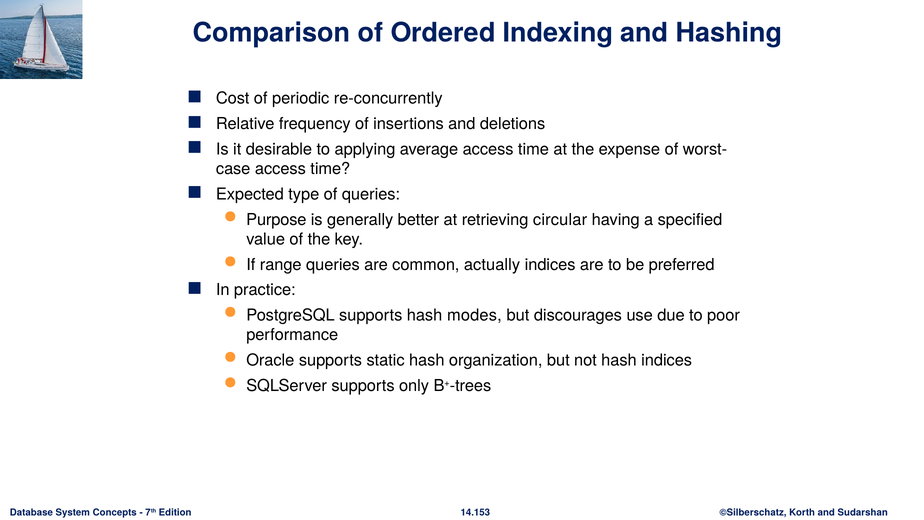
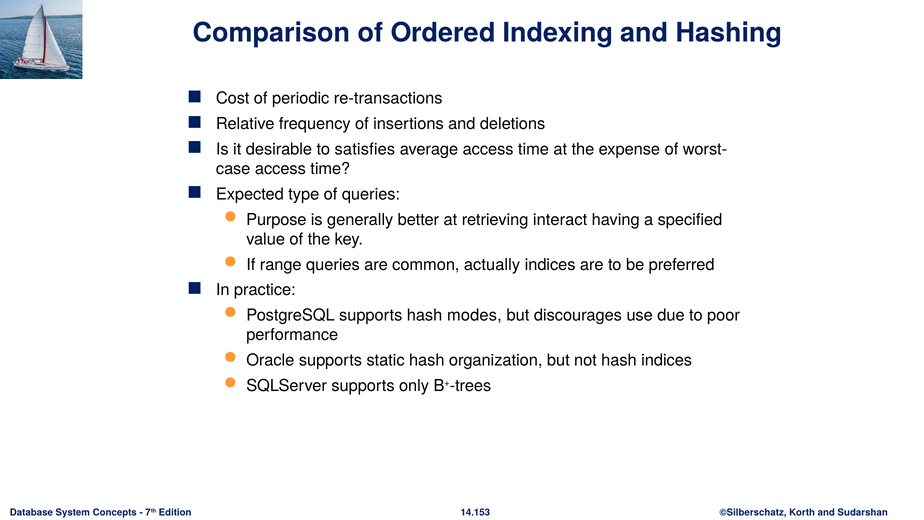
re-concurrently: re-concurrently -> re-transactions (388, 98)
applying: applying -> satisfies (365, 149)
circular: circular -> interact (560, 220)
